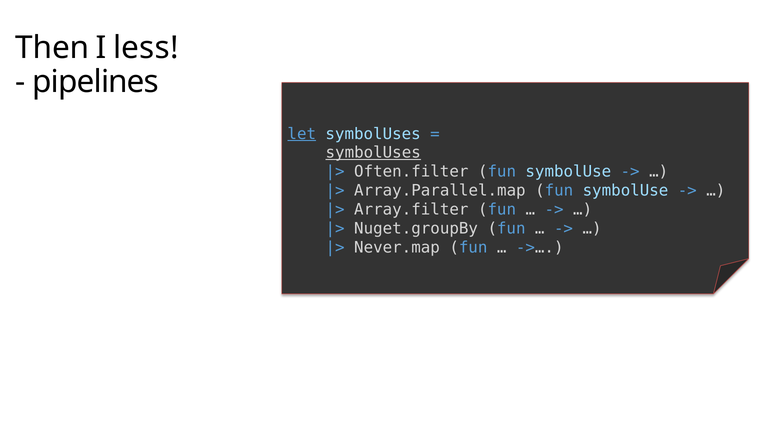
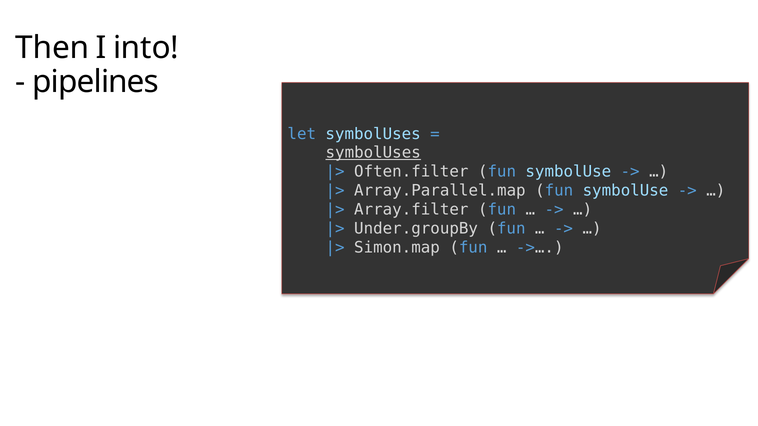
less: less -> into (146, 48)
let underline: present -> none (302, 134)
Nuget.groupBy: Nuget.groupBy -> Under.groupBy (416, 229)
Never.map: Never.map -> Simon.map (397, 248)
